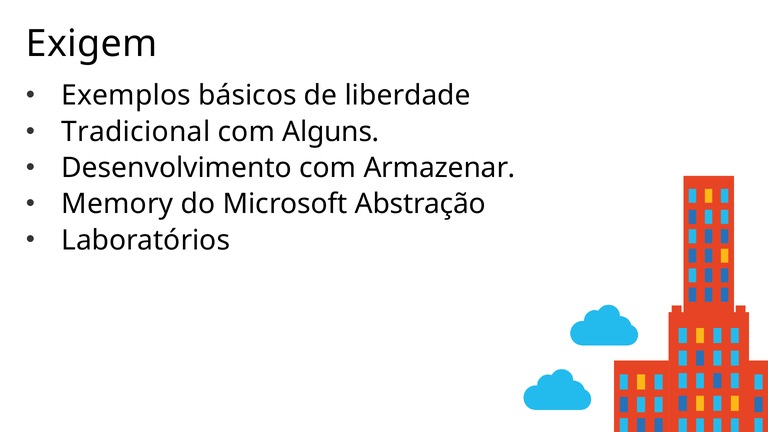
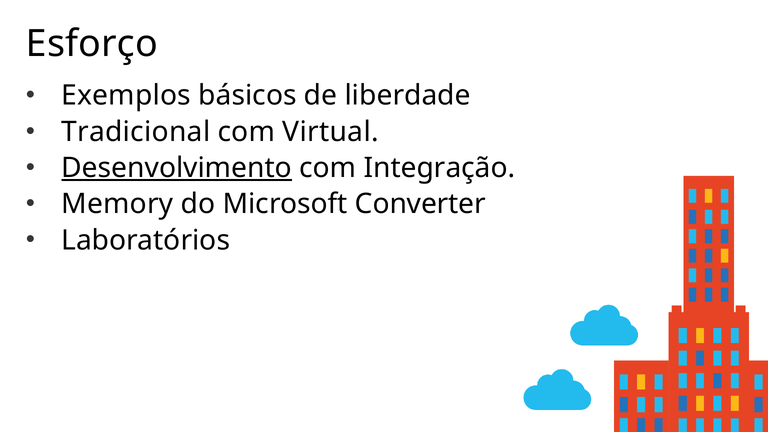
Exigem: Exigem -> Esforço (92, 44)
Alguns: Alguns -> Virtual (331, 132)
Desenvolvimento underline: none -> present (177, 168)
Armazenar: Armazenar -> Integração (440, 168)
Abstração: Abstração -> Converter (420, 204)
